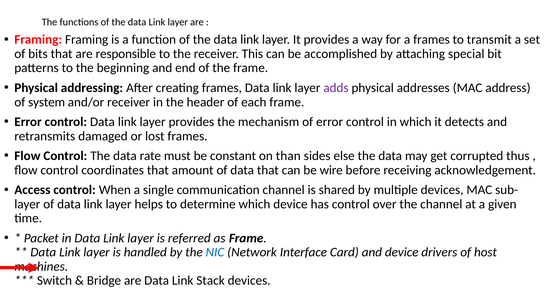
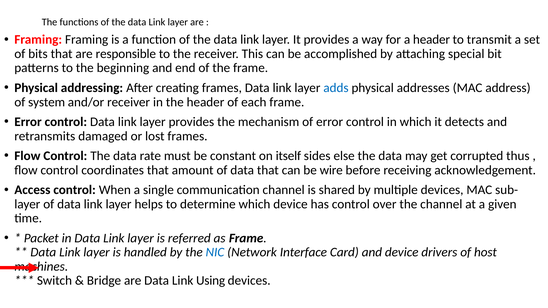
a frames: frames -> header (432, 40)
adds colour: purple -> blue (336, 88)
than: than -> itself (288, 156)
Stack: Stack -> Using (211, 281)
